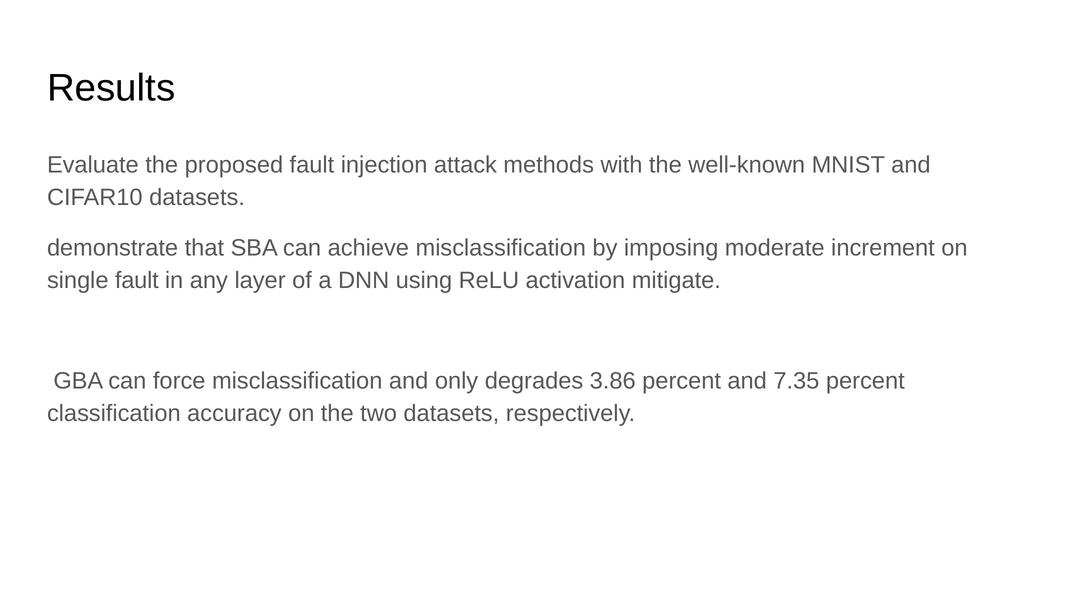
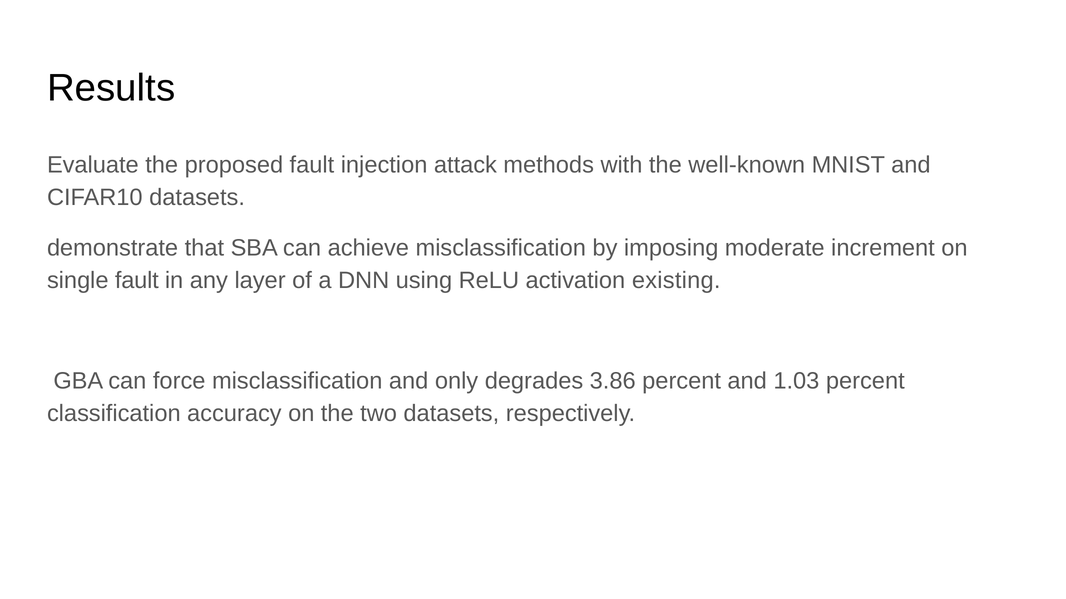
mitigate: mitigate -> existing (676, 281)
7.35: 7.35 -> 1.03 (796, 381)
